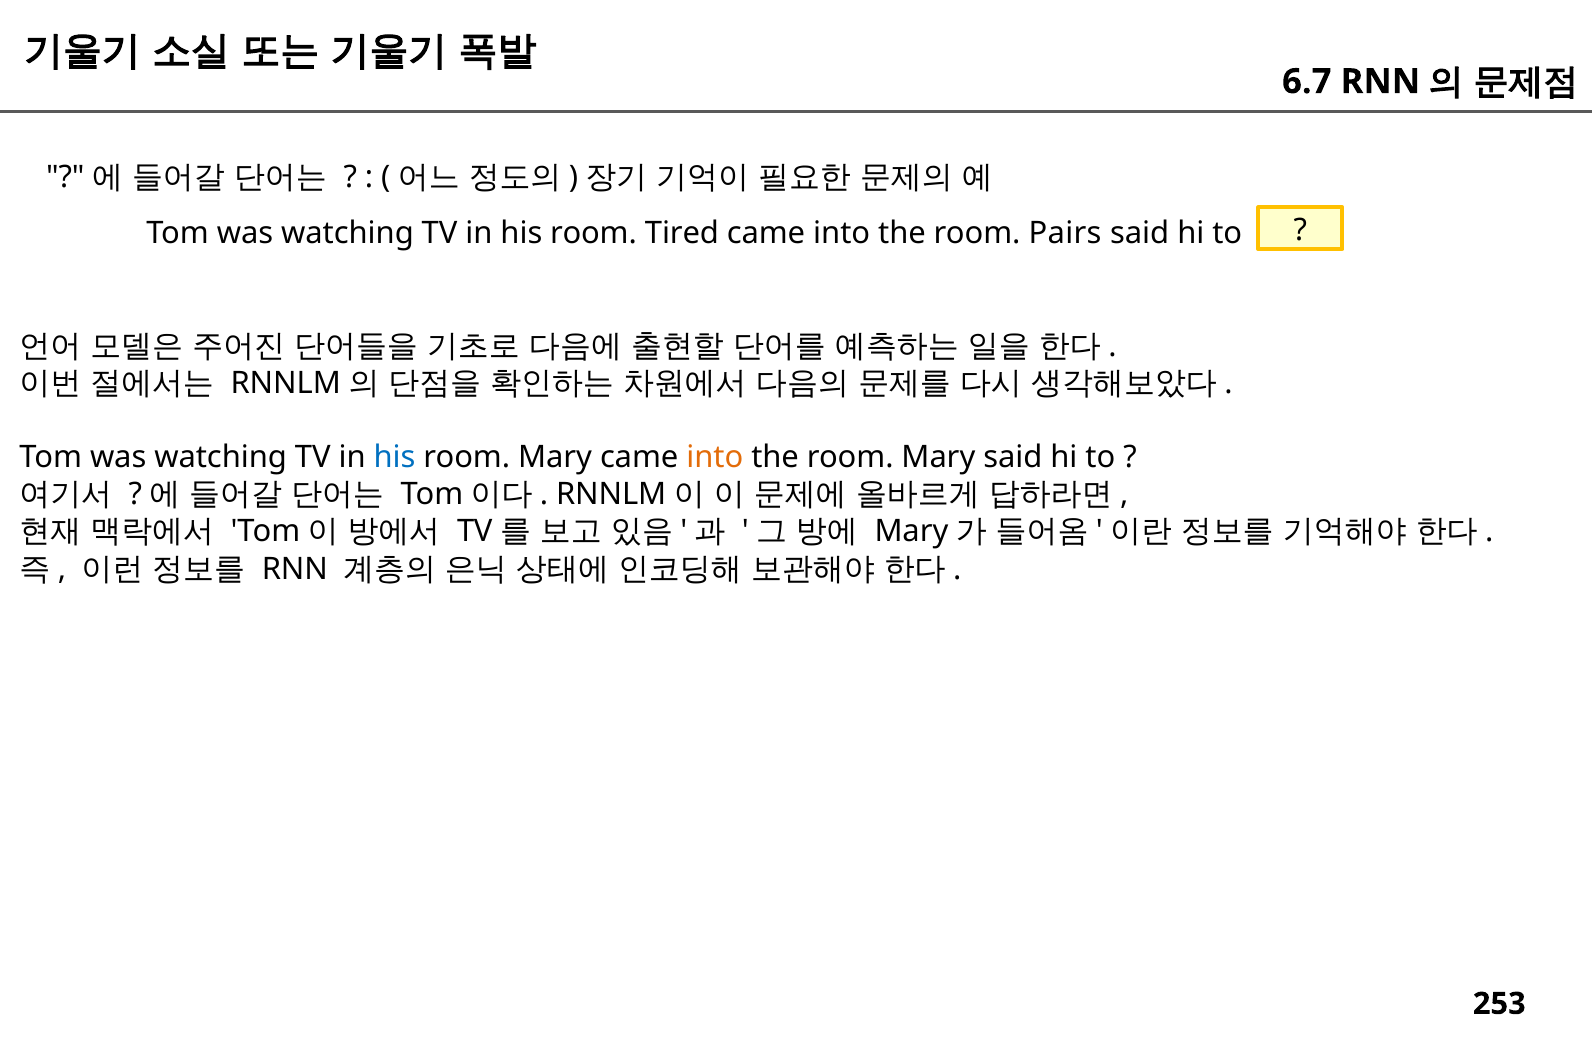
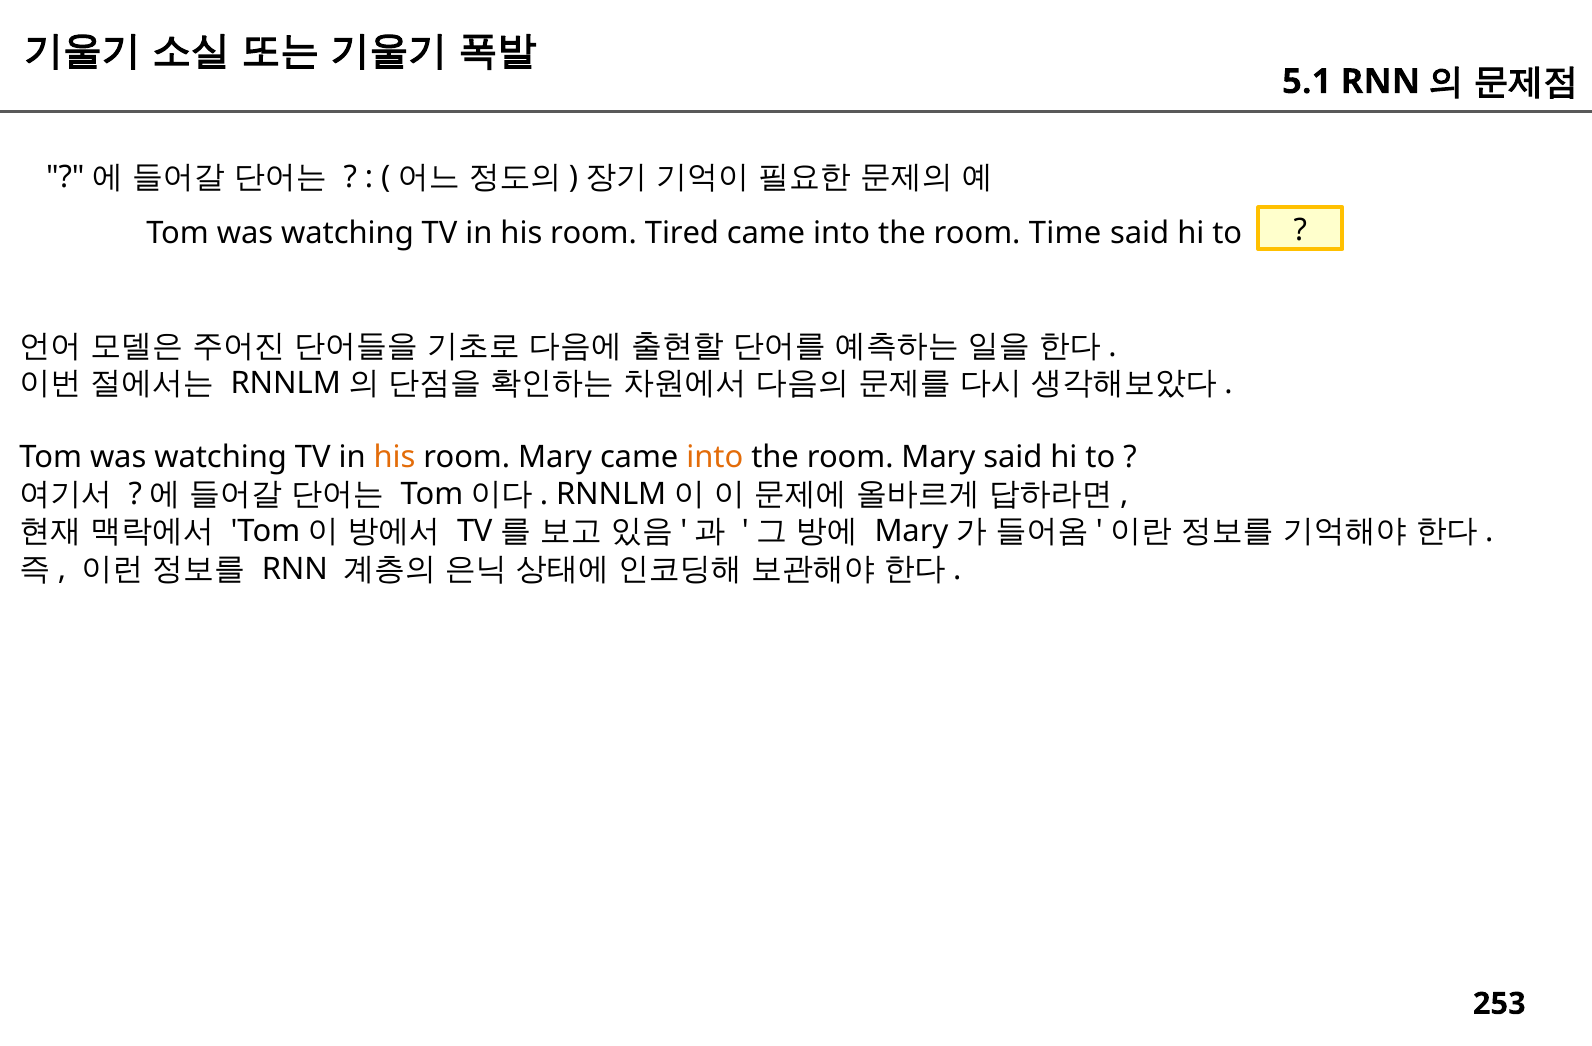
6.7: 6.7 -> 5.1 (1307, 82)
Pairs: Pairs -> Time (1065, 233)
his colour: blue -> orange (395, 457)
